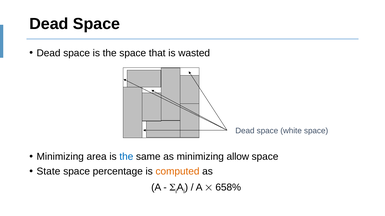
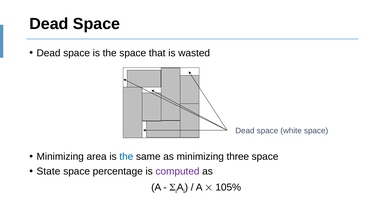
allow: allow -> three (238, 157)
computed colour: orange -> purple (178, 172)
658%: 658% -> 105% (228, 188)
